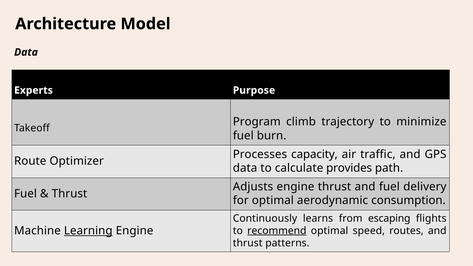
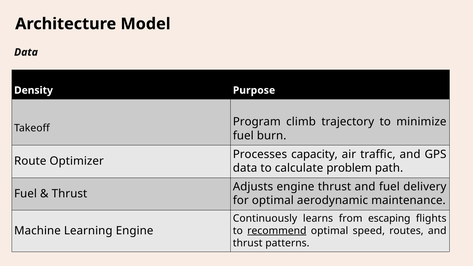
Experts: Experts -> Density (34, 90)
provides: provides -> problem (349, 168)
consumption: consumption -> maintenance (408, 201)
Learning underline: present -> none (88, 231)
